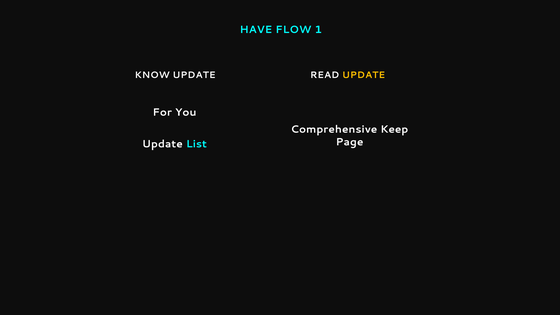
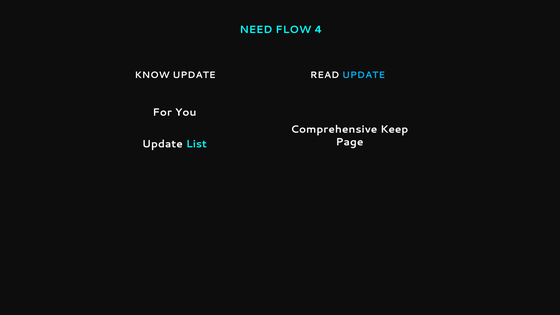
HAVE: HAVE -> NEED (256, 30)
1: 1 -> 4 (318, 30)
UPDATE colour: yellow -> light blue (364, 75)
